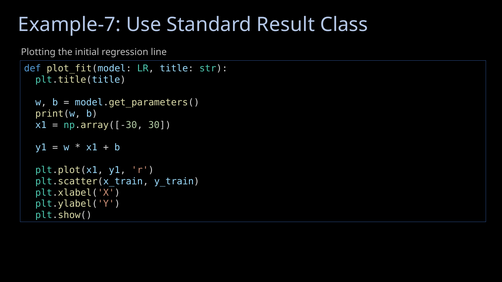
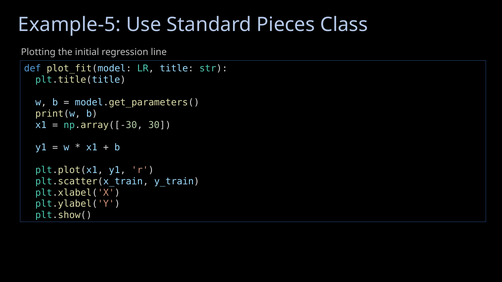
Example-7: Example-7 -> Example-5 (69, 25)
Result: Result -> Pieces (286, 25)
